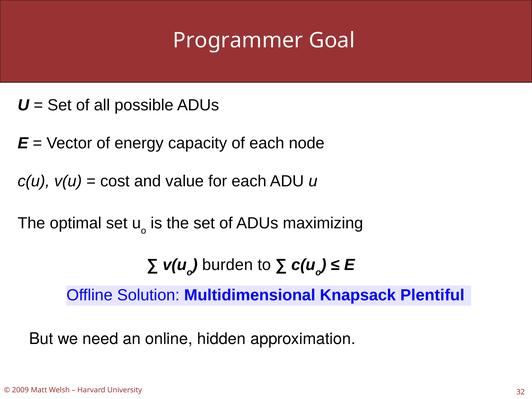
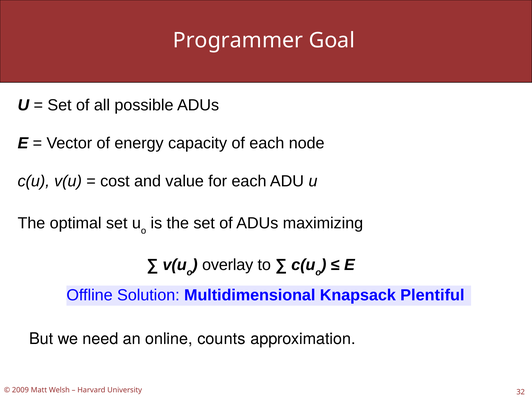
burden: burden -> overlay (228, 265)
hidden: hidden -> counts (221, 339)
